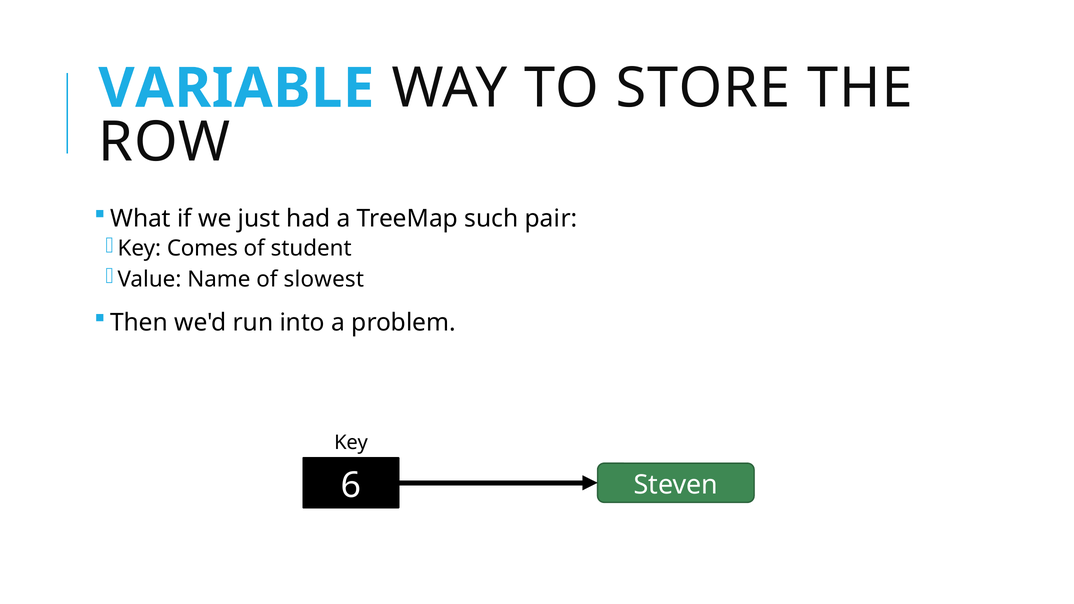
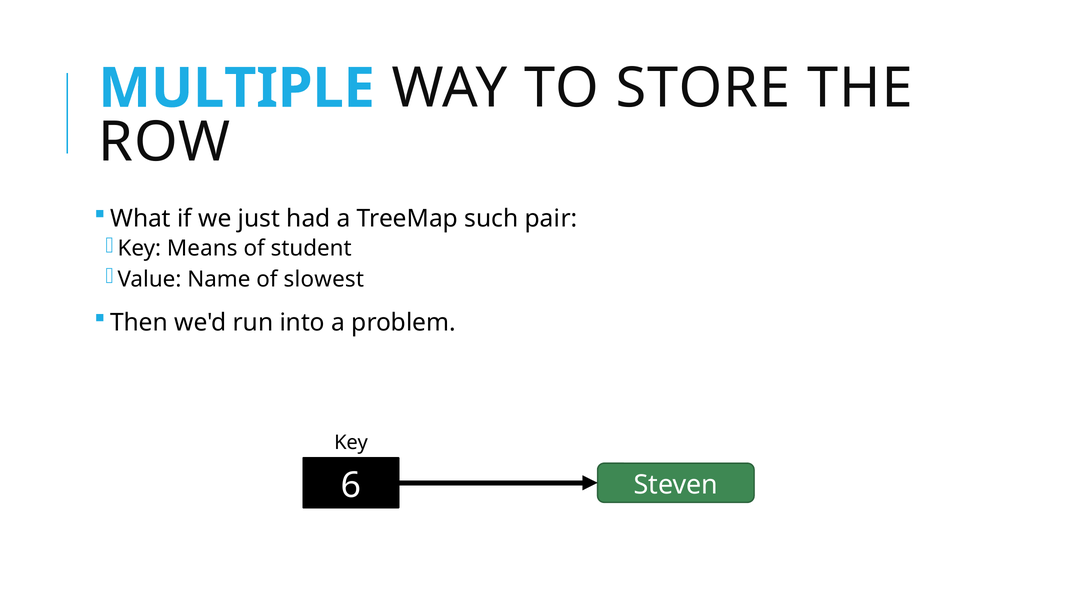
VARIABLE: VARIABLE -> MULTIPLE (237, 88)
Comes: Comes -> Means (202, 248)
